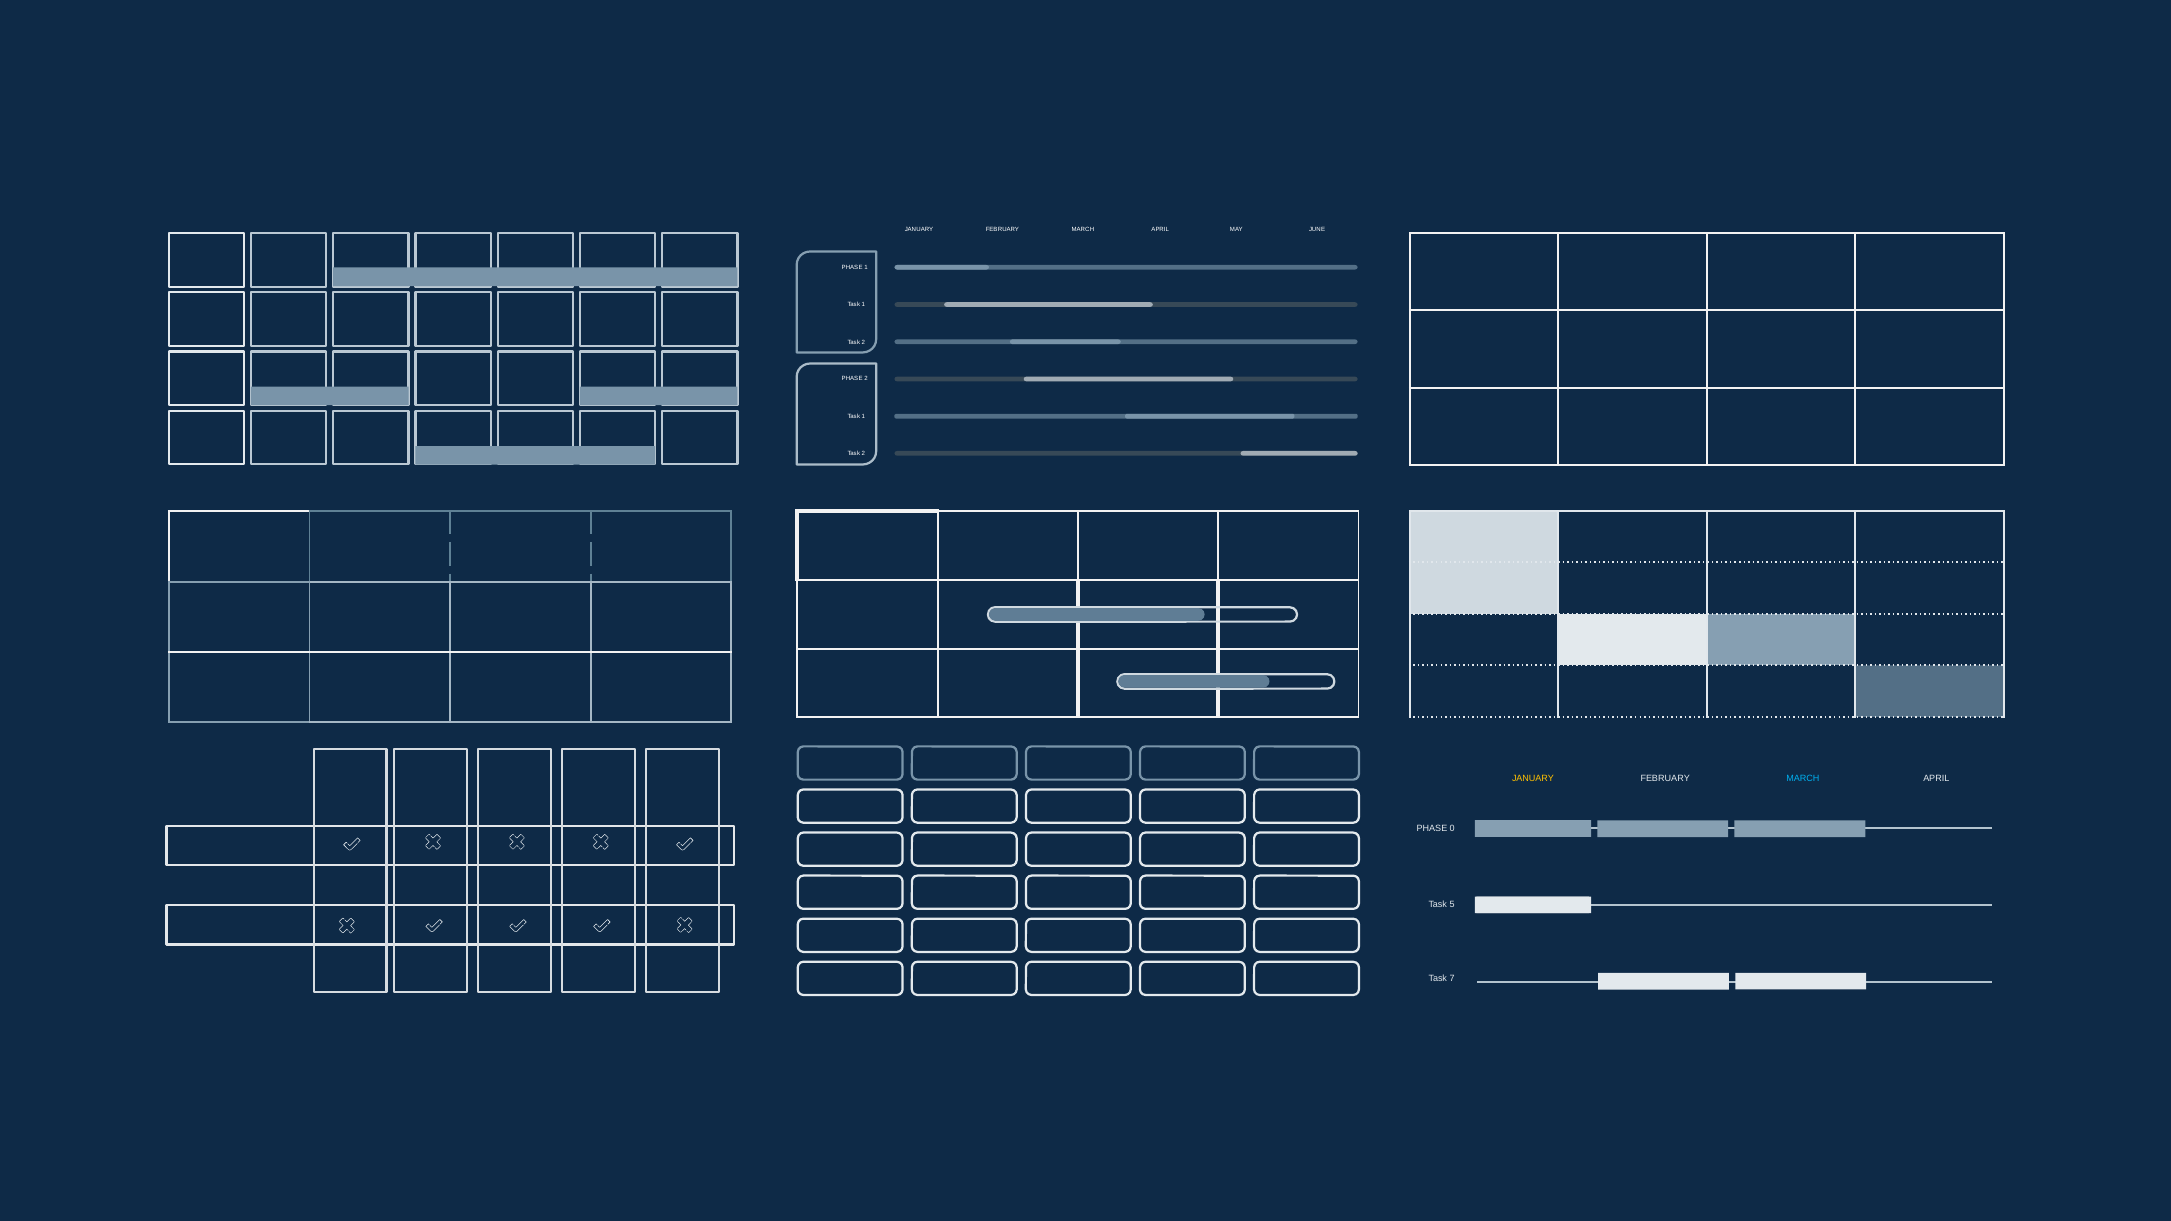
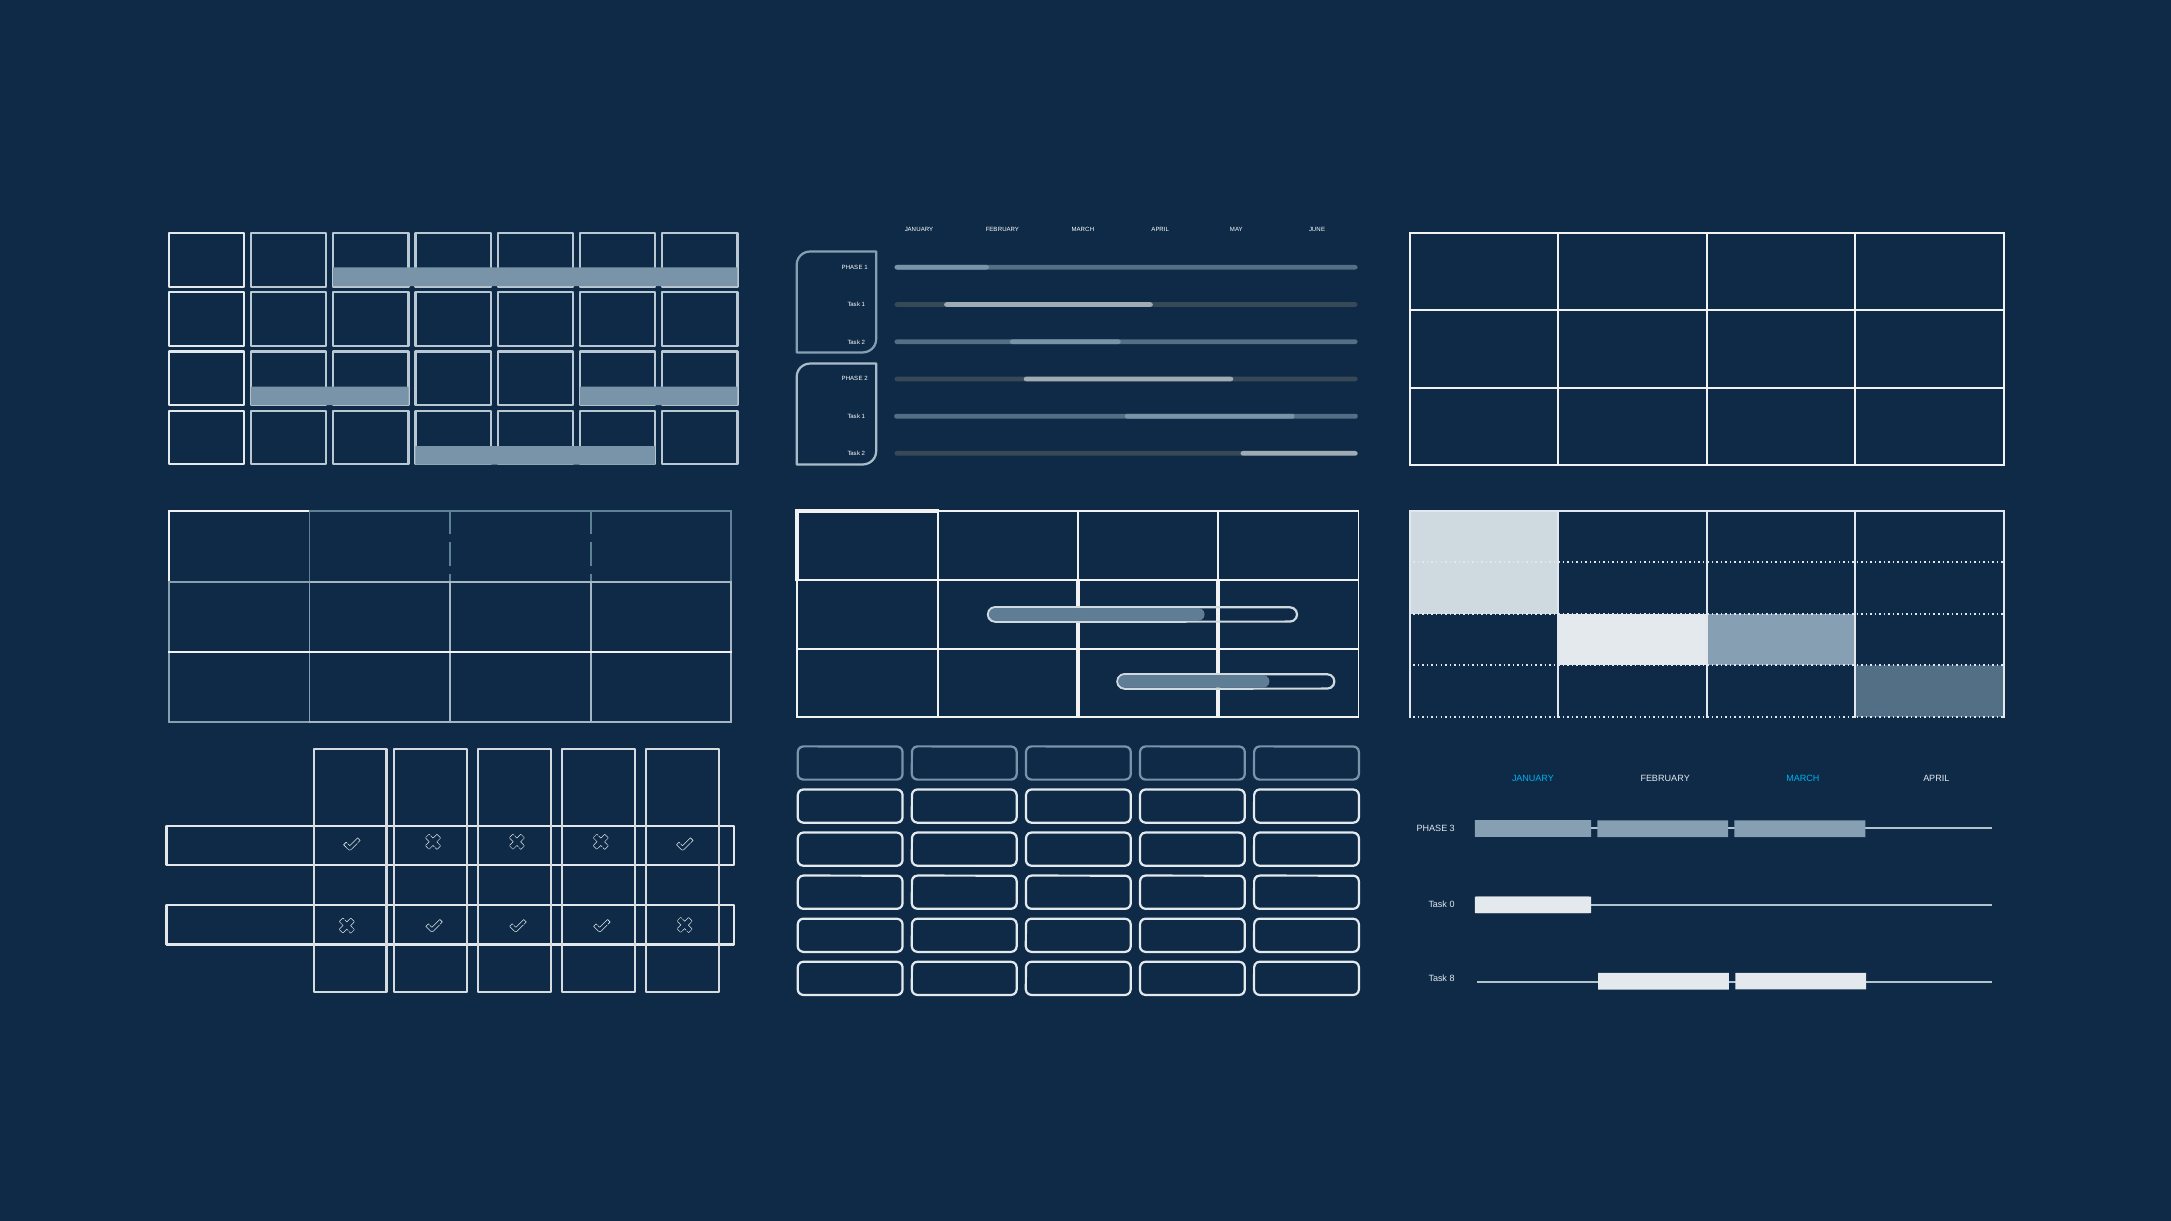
JANUARY colour: yellow -> light blue (1533, 779)
0: 0 -> 3 (1452, 829)
5: 5 -> 0 (1452, 904)
7: 7 -> 8 (1452, 979)
